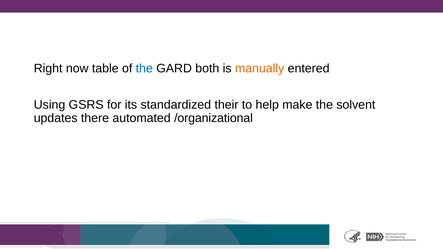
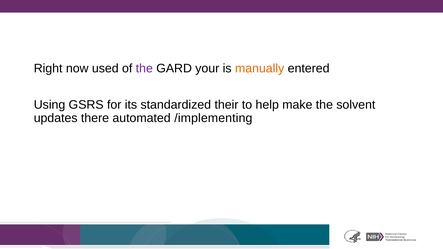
table: table -> used (105, 69)
the colour: blue -> purple (144, 69)
both: both -> your (207, 69)
/organizational: /organizational -> /implementing (213, 118)
